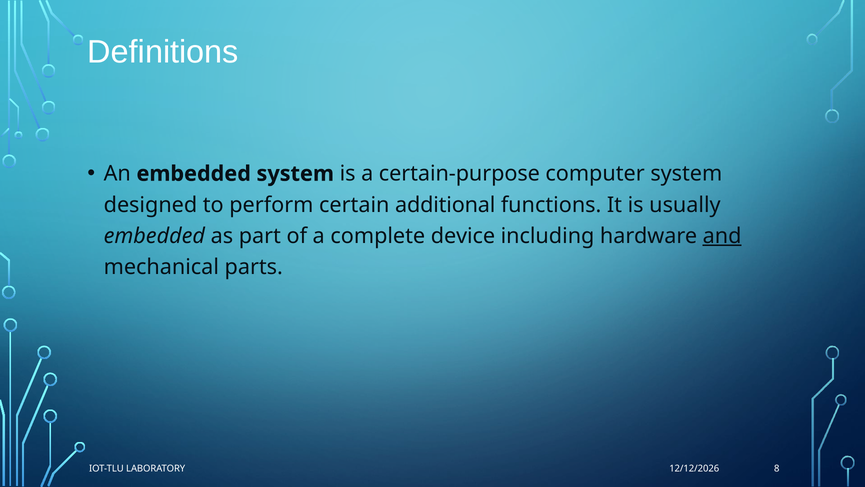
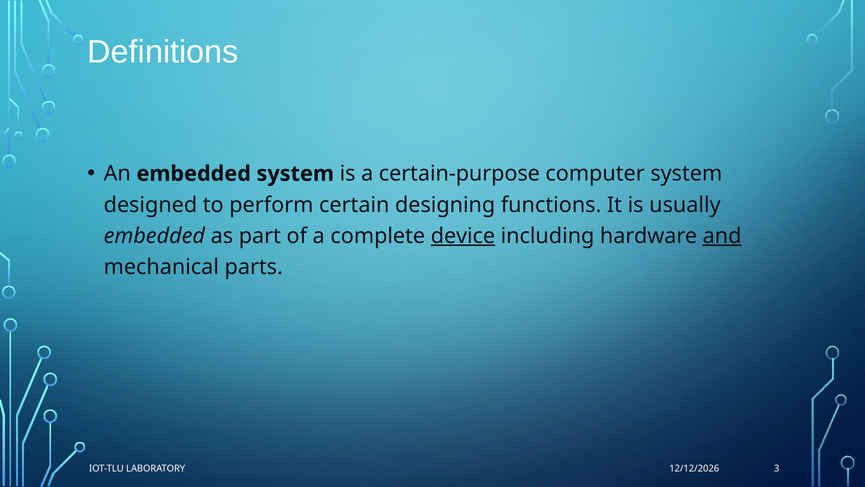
additional: additional -> designing (445, 205)
device underline: none -> present (463, 236)
8: 8 -> 3 (777, 468)
